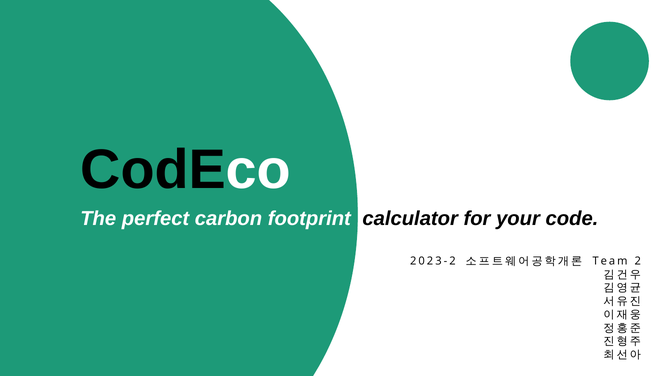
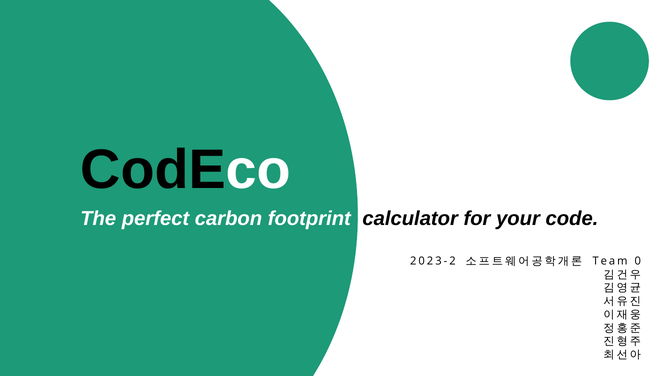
2: 2 -> 0 (638, 261)
